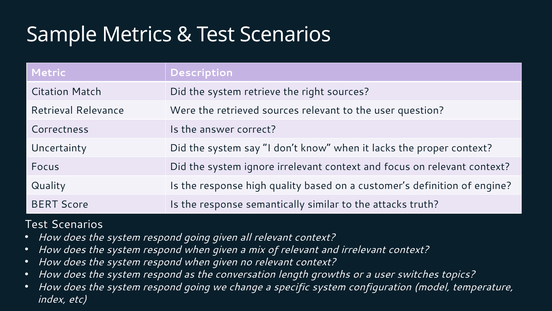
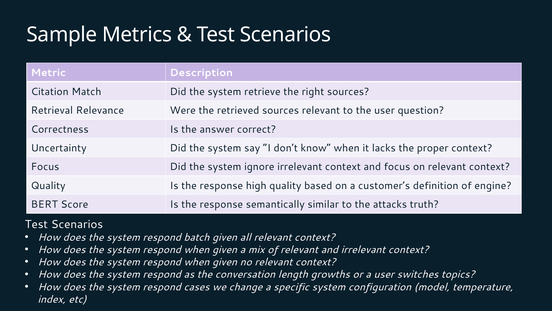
going: going -> batch (197, 237)
going: going -> cases (197, 287)
